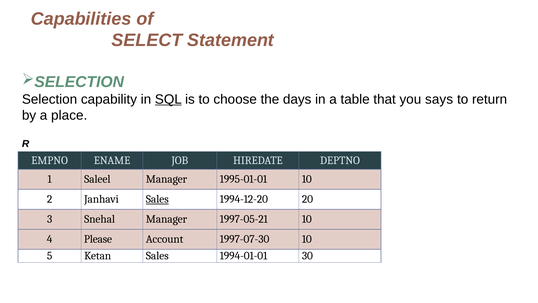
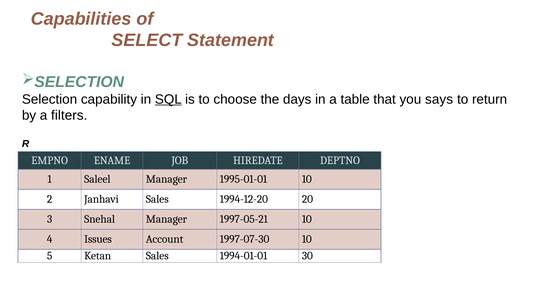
place: place -> filters (69, 115)
Sales underline: present -> none (157, 199)
Please: Please -> Issues (98, 239)
